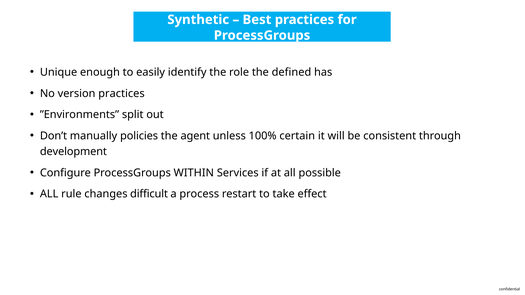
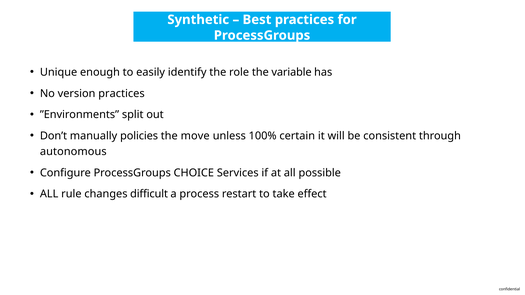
defined: defined -> variable (292, 72)
agent: agent -> move (195, 136)
development: development -> autonomous (73, 152)
WITHIN: WITHIN -> CHOICE (194, 173)
